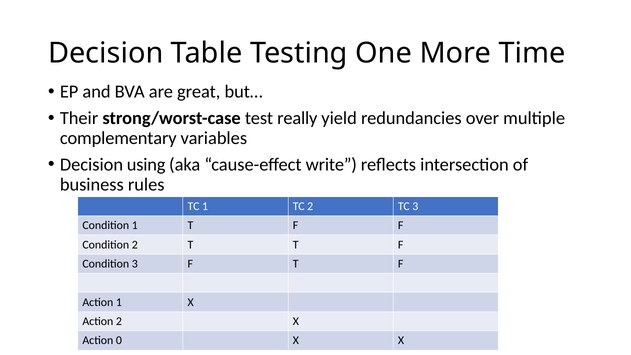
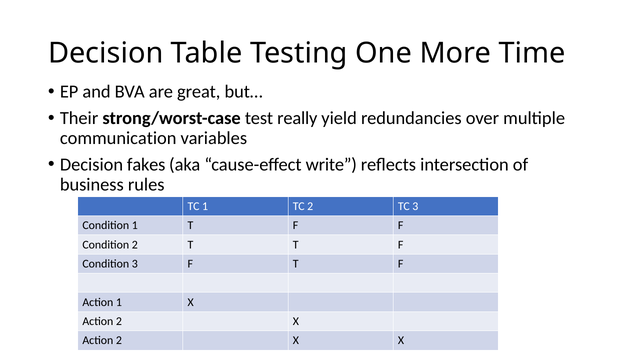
complementary: complementary -> communication (118, 138)
using: using -> fakes (146, 165)
0: 0 -> 2 (119, 341)
